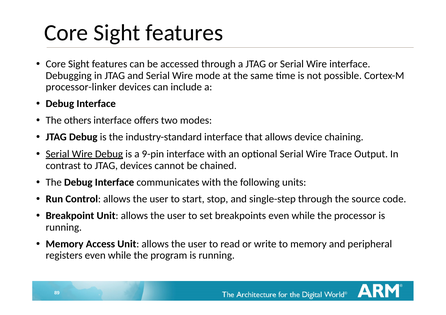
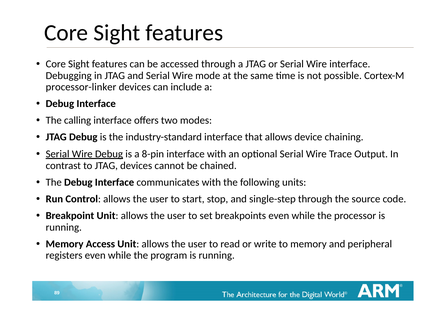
others: others -> calling (78, 120)
9-pin: 9-pin -> 8-pin (153, 154)
